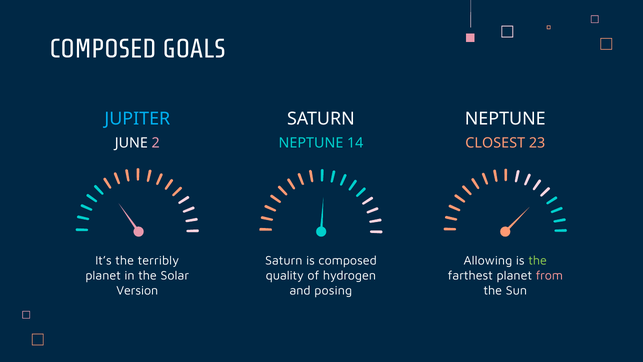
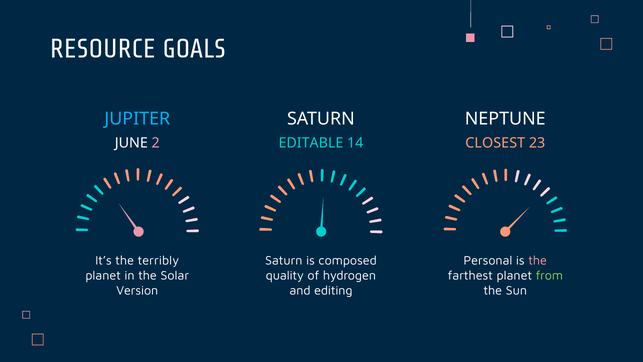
COMPOSED: COMPOSED -> RESOURCE (103, 49)
NEPTUNE: NEPTUNE -> EDITABLE (311, 143)
Allowing: Allowing -> Personal (488, 260)
the colour: light green -> pink (538, 260)
from colour: pink -> light green (549, 275)
posing: posing -> editing (333, 290)
